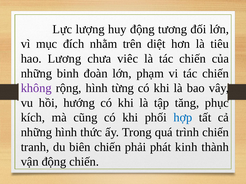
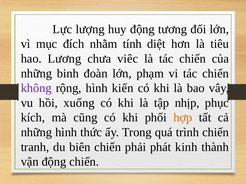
trên: trên -> tính (132, 44)
từng: từng -> kiến (123, 88)
hướng: hướng -> xuống (79, 103)
tăng: tăng -> nhịp (187, 103)
hợp colour: blue -> orange (183, 118)
